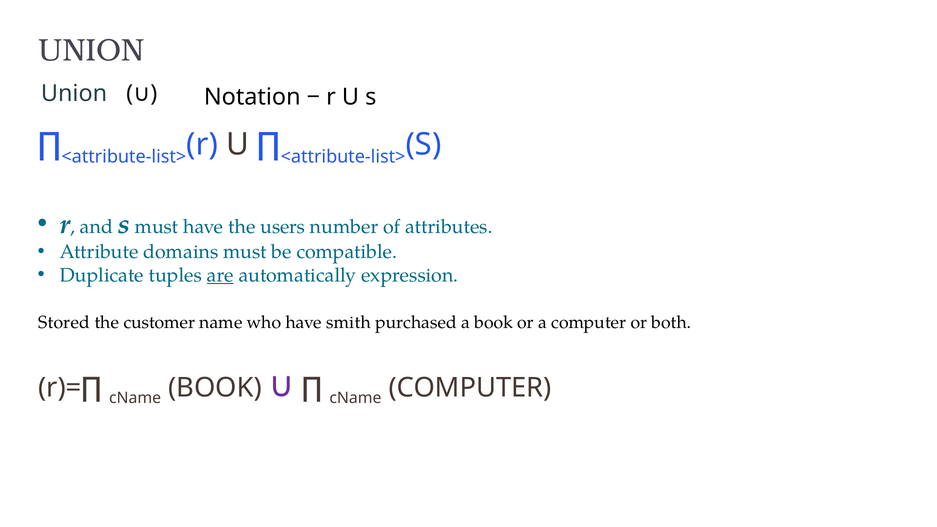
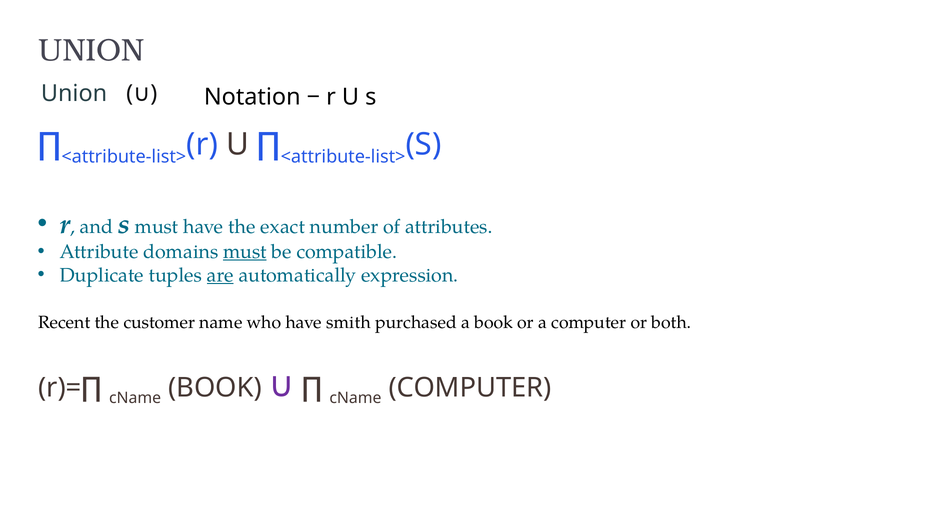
users: users -> exact (283, 227)
must underline: none -> present (245, 252)
Stored: Stored -> Recent (64, 322)
